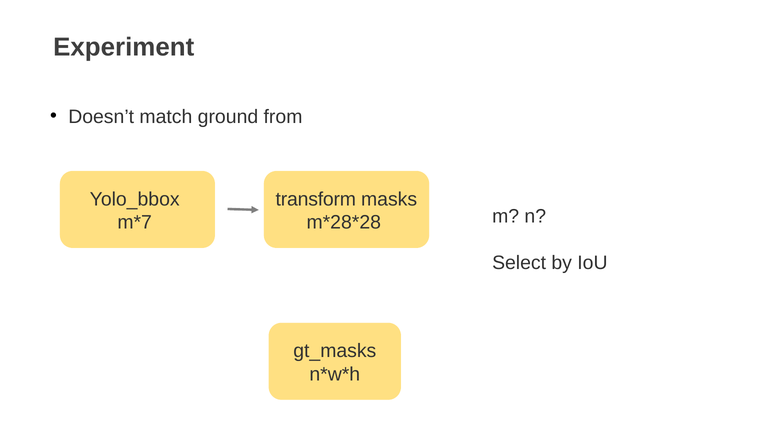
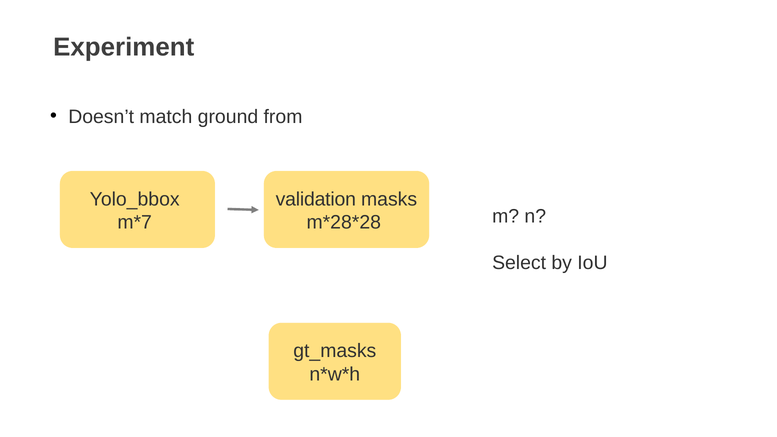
transform: transform -> validation (316, 199)
